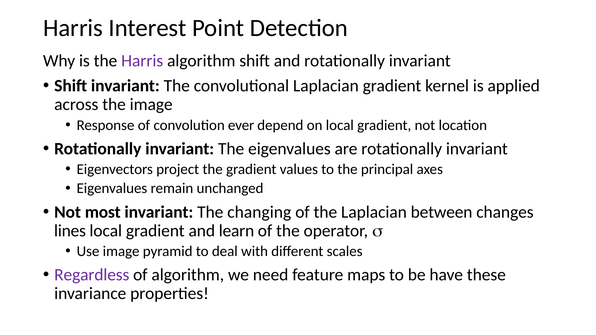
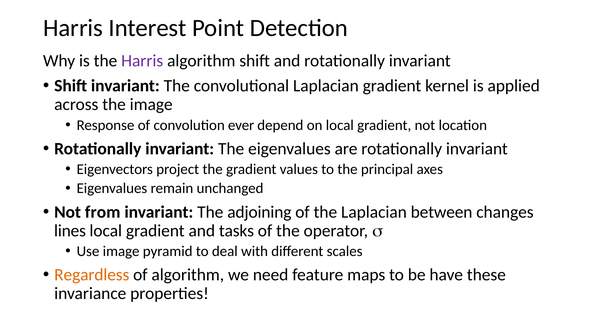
most: most -> from (103, 212)
changing: changing -> adjoining (259, 212)
learn: learn -> tasks (236, 231)
Regardless colour: purple -> orange (92, 275)
